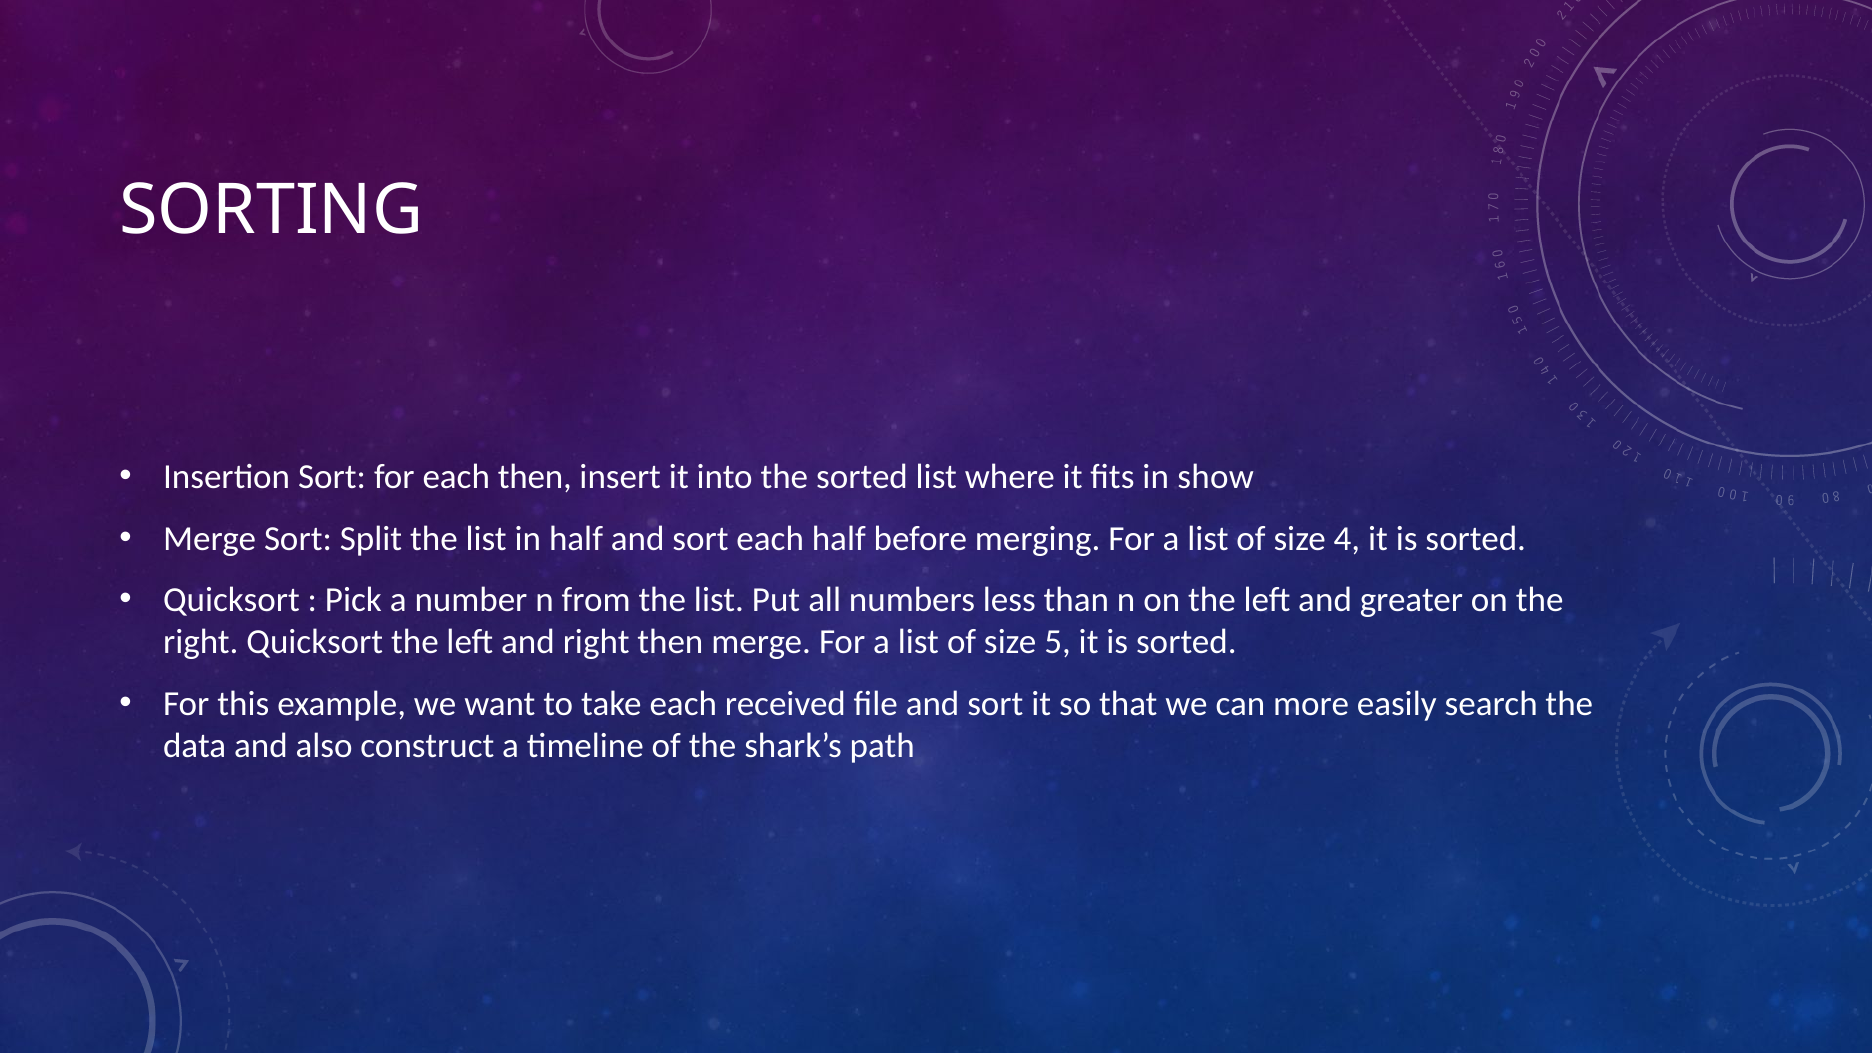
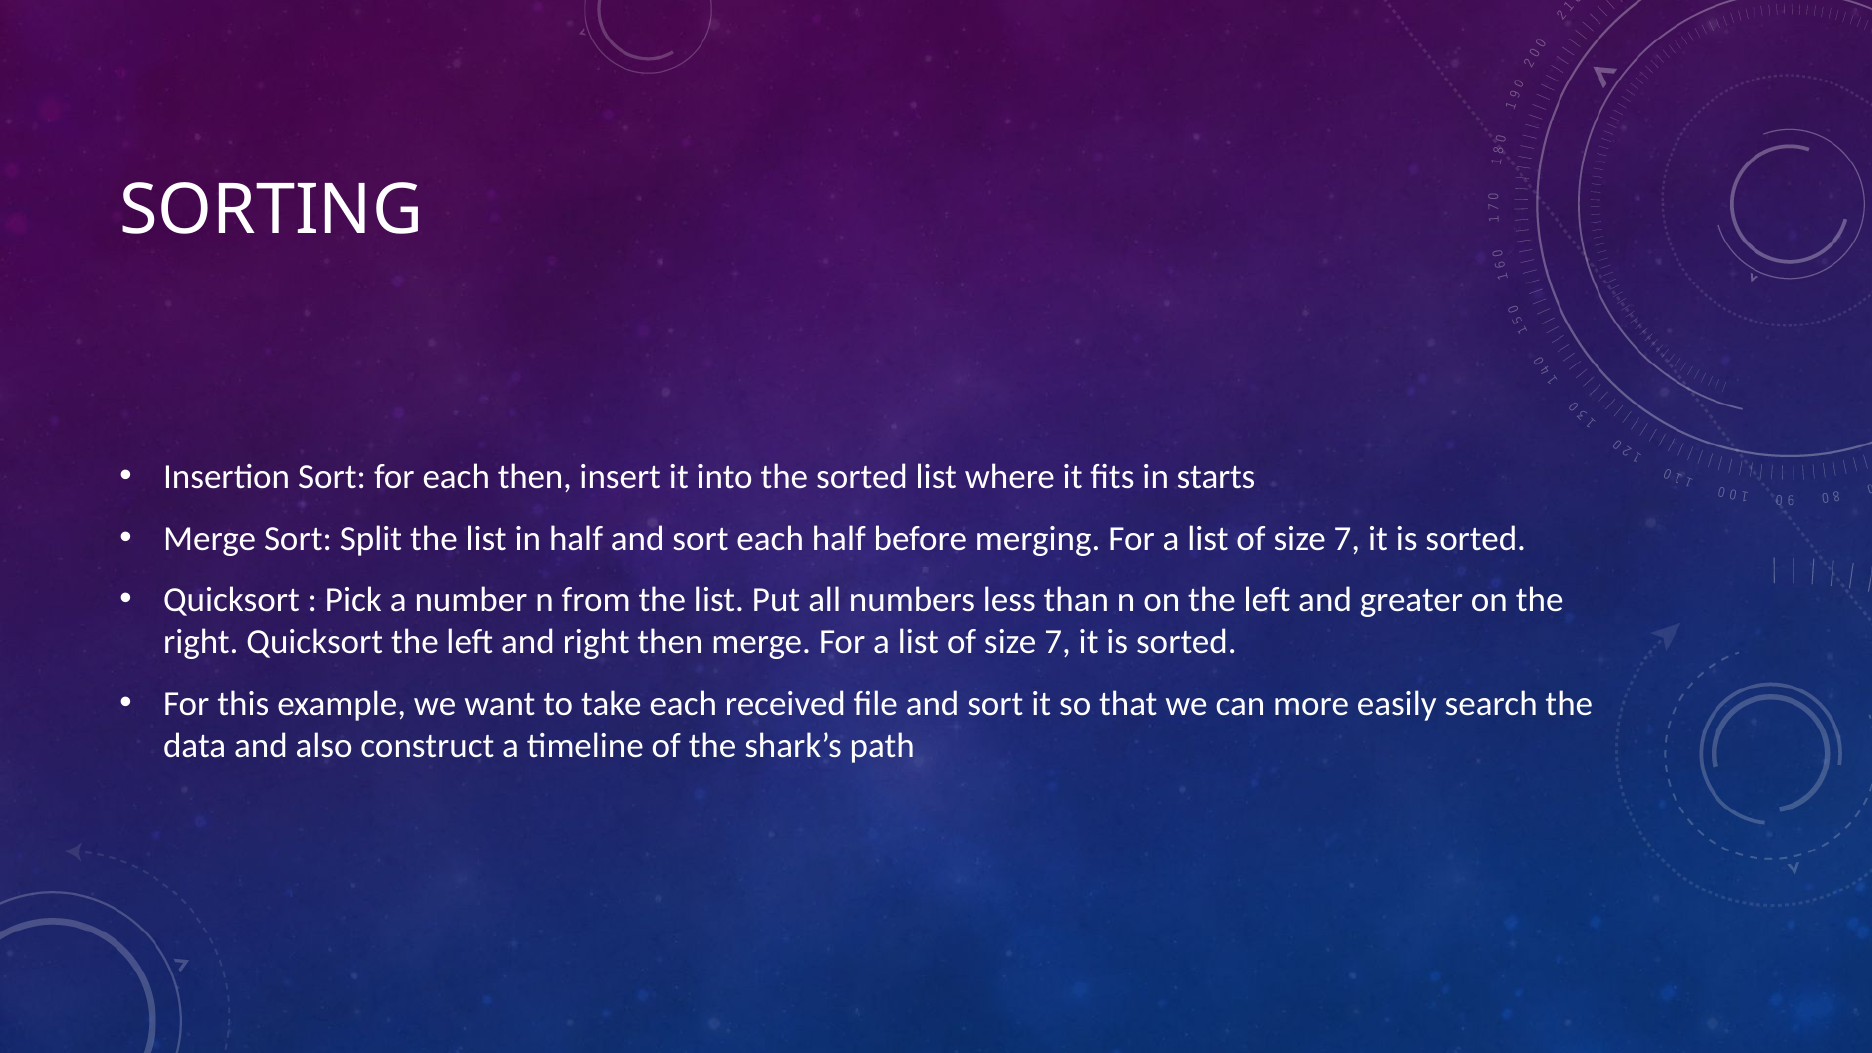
show: show -> starts (1216, 477)
4: 4 -> 7 (1347, 539)
5: 5 -> 7 (1058, 642)
